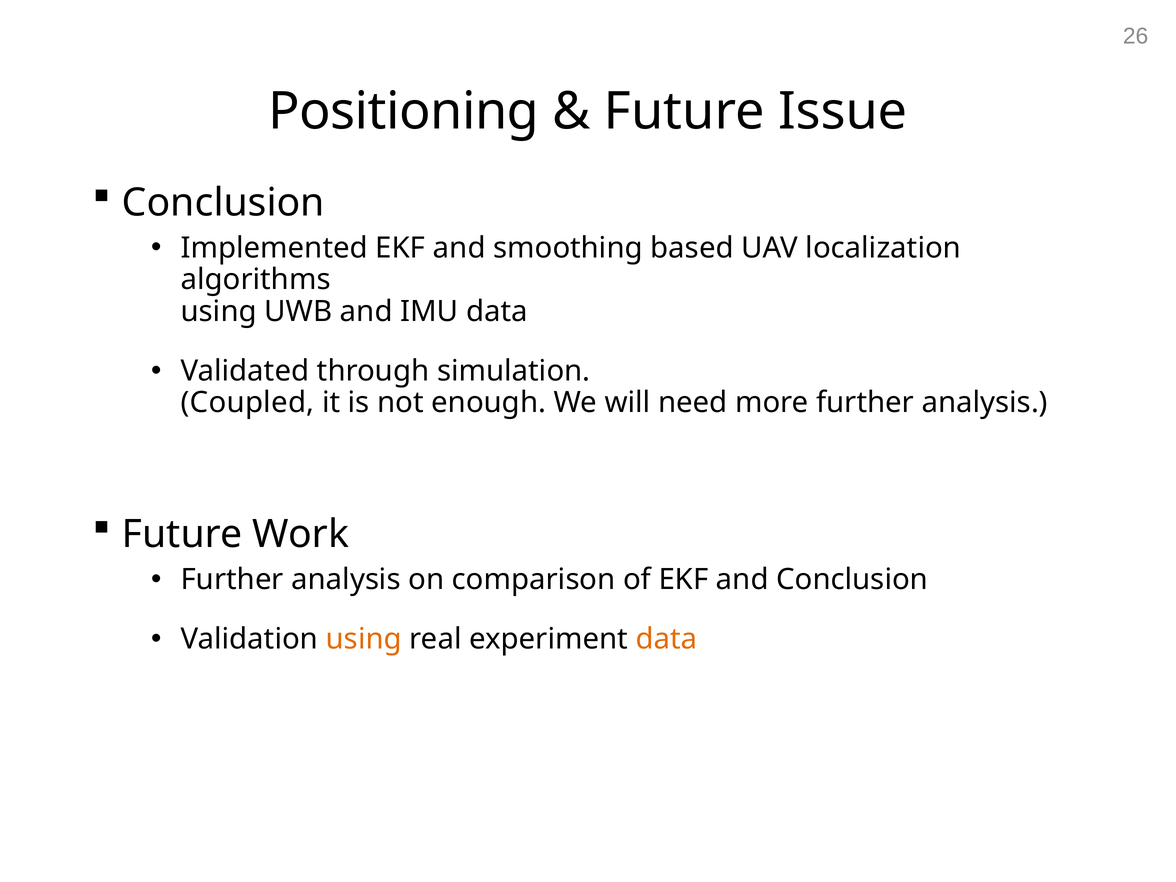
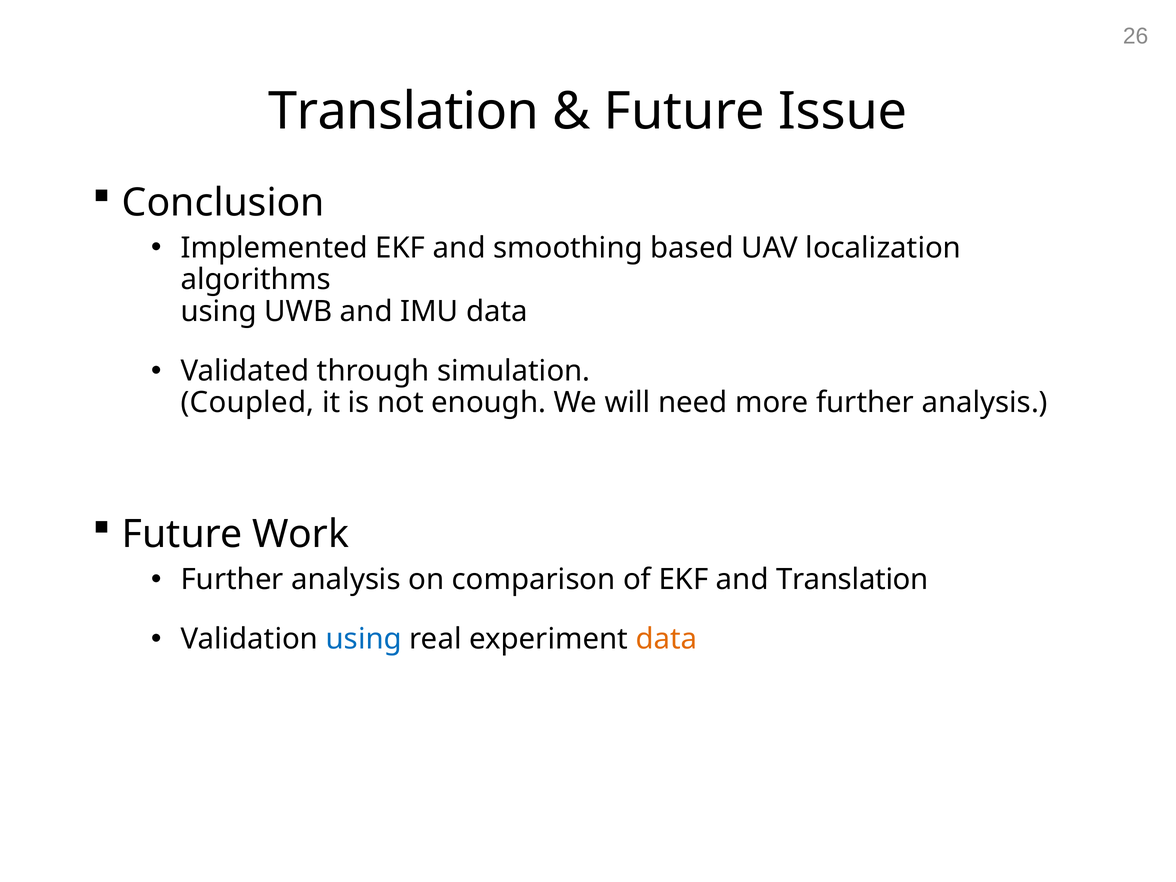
Positioning: Positioning -> Translation (404, 112)
and Conclusion: Conclusion -> Translation (852, 580)
using colour: orange -> blue (364, 639)
